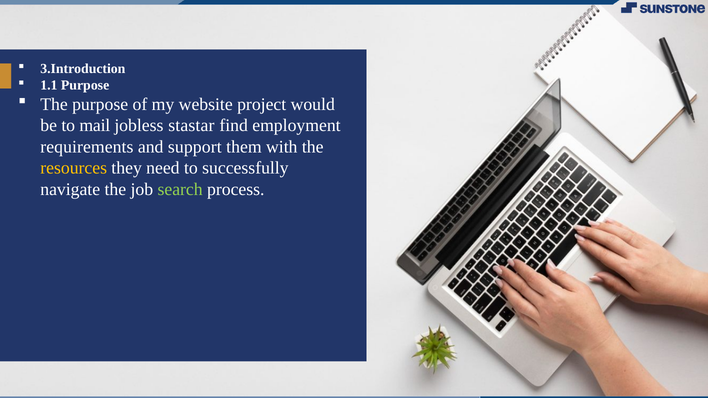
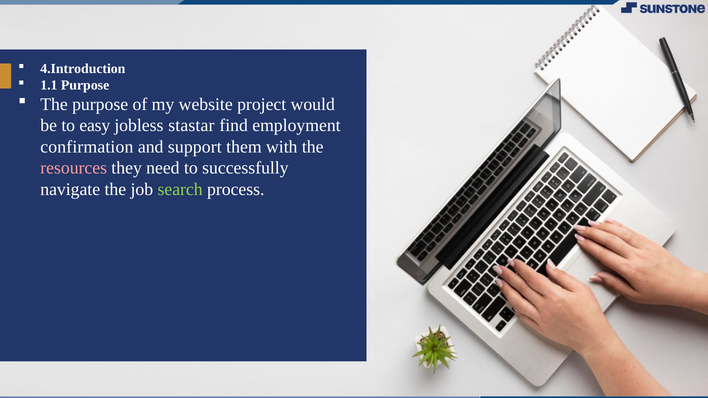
3.Introduction: 3.Introduction -> 4.Introduction (83, 69)
mail: mail -> easy (95, 126)
requirements: requirements -> confirmation (87, 147)
resources colour: yellow -> pink (74, 168)
